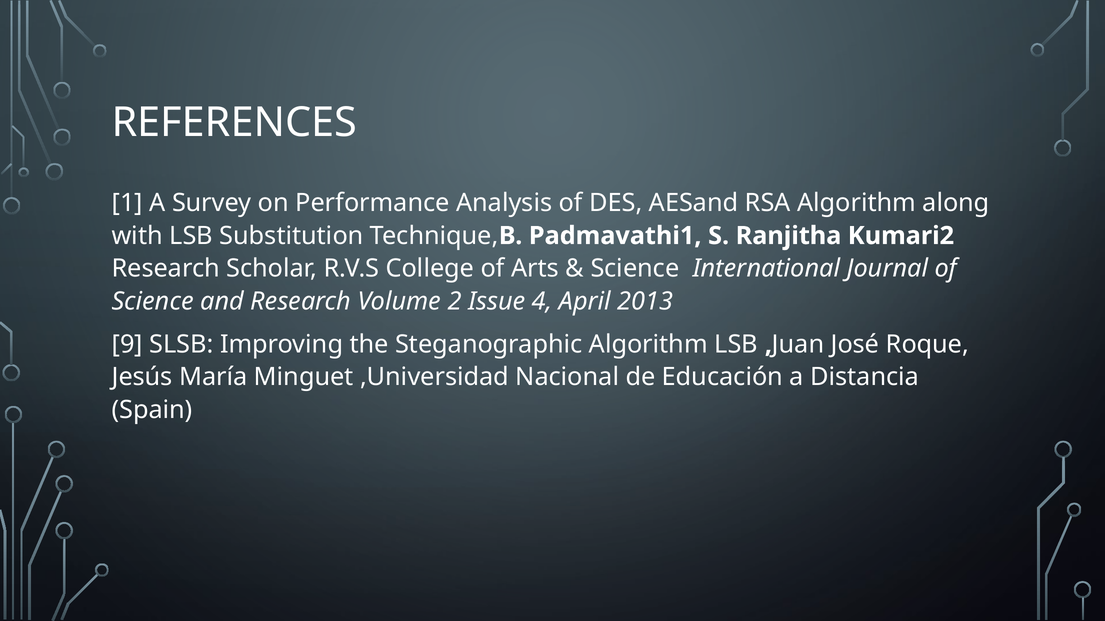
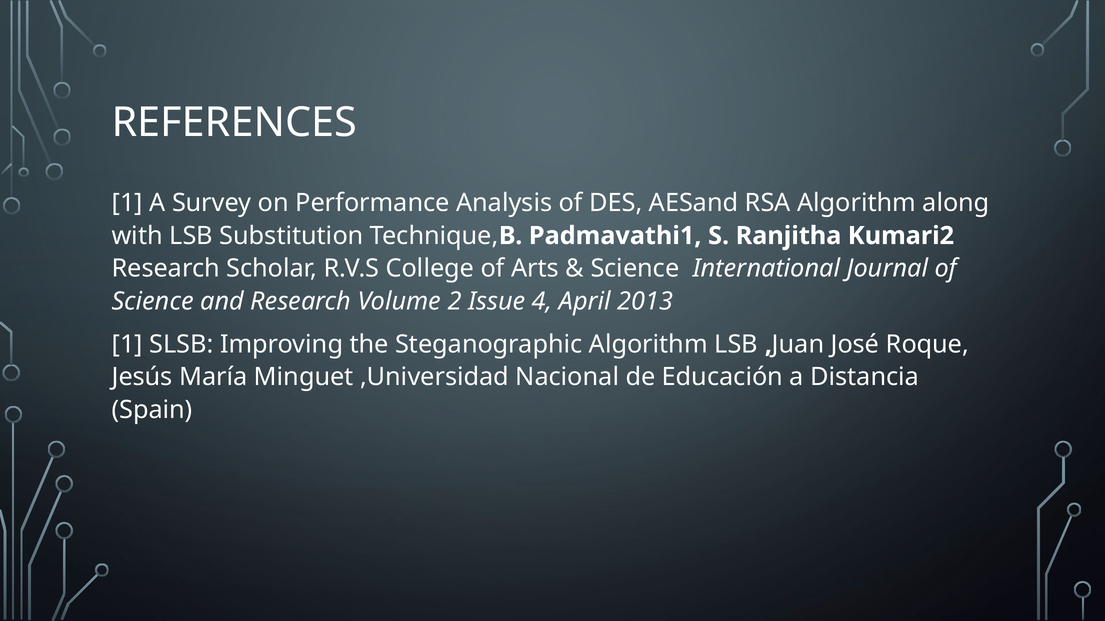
9: 9 -> 1 (127, 345)
